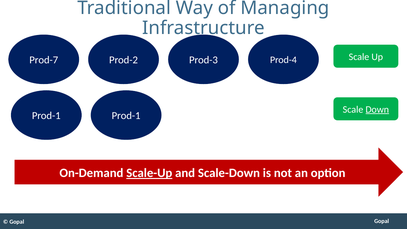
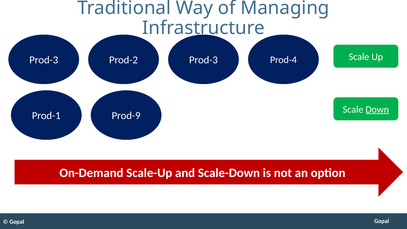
Prod-7: Prod-7 -> Prod-3 (44, 60)
Prod-1 Prod-1: Prod-1 -> Prod-9 (126, 116)
Scale-Up underline: present -> none (149, 173)
